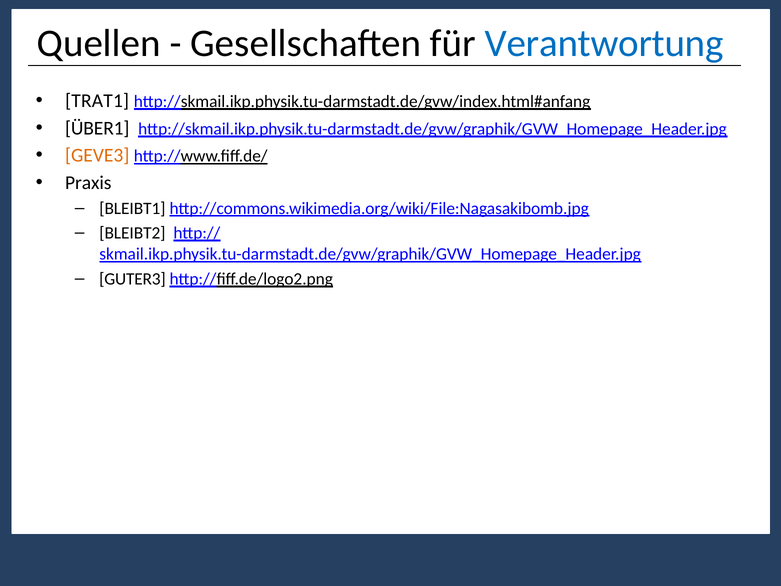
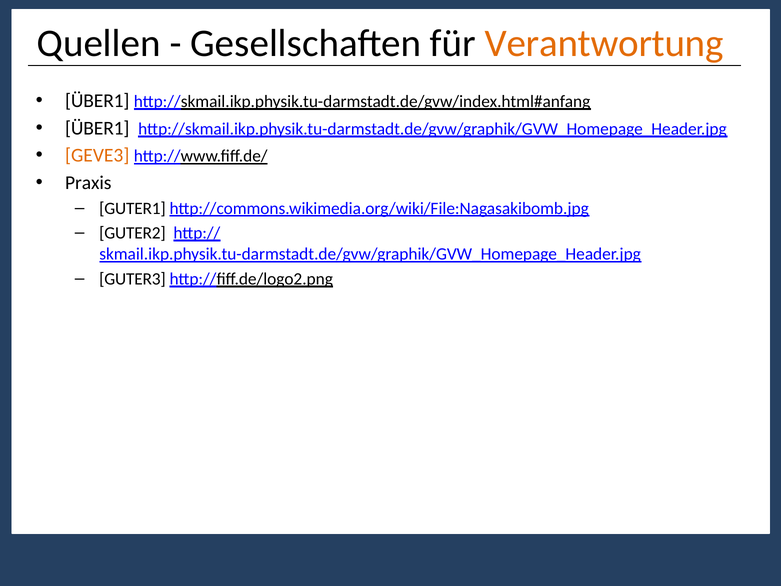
Verantwortung colour: blue -> orange (604, 43)
TRAT1: TRAT1 -> ÜBER1 (97, 101)
BLEIBT1: BLEIBT1 -> GUTER1 (132, 208)
BLEIBT2: BLEIBT2 -> GUTER2 (132, 233)
